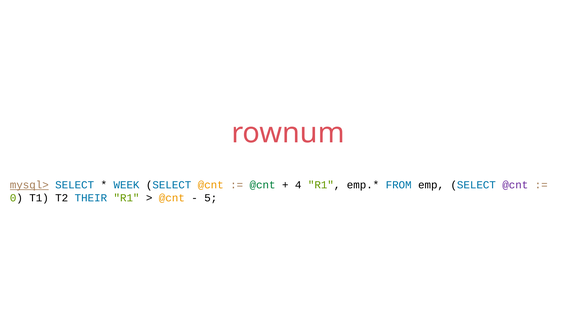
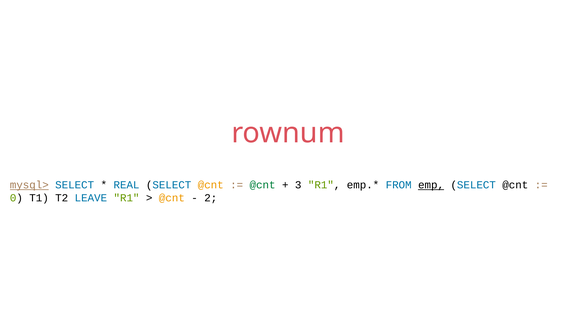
WEEK: WEEK -> REAL (127, 185)
4: 4 -> 3 (298, 185)
emp underline: none -> present (431, 185)
@cnt colour: purple -> black (515, 185)
THEIR: THEIR -> LEAVE (91, 198)
5: 5 -> 2 (211, 198)
